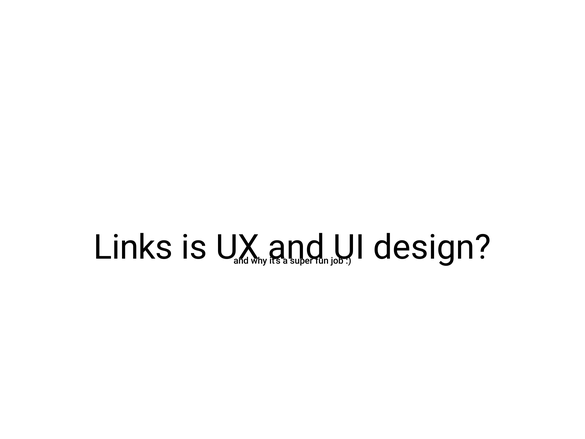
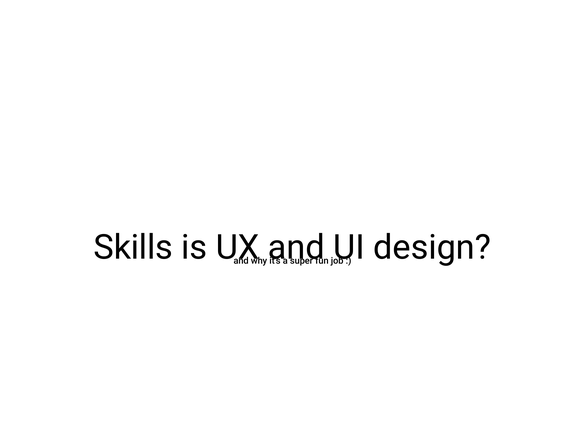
Links: Links -> Skills (133, 247)
